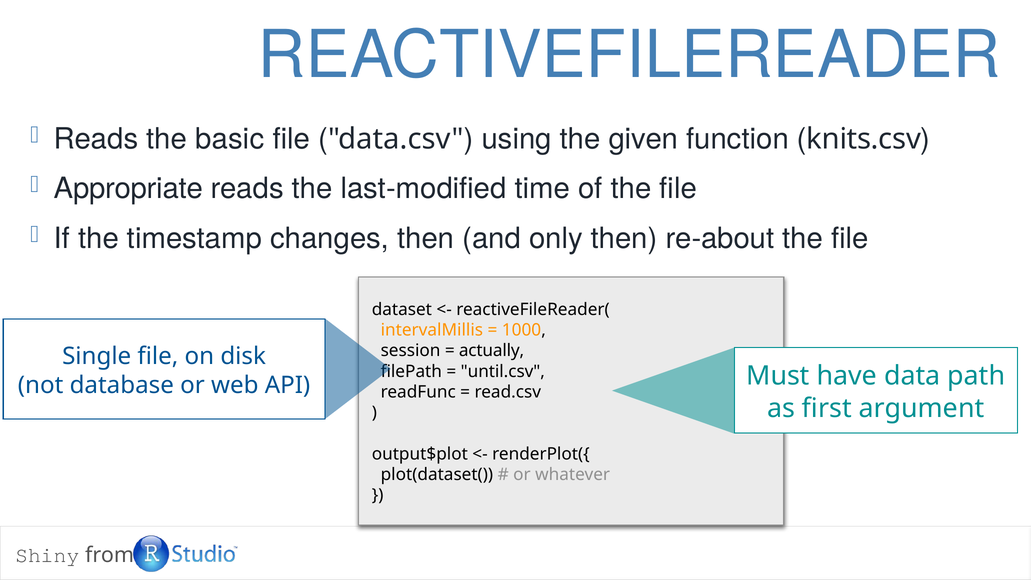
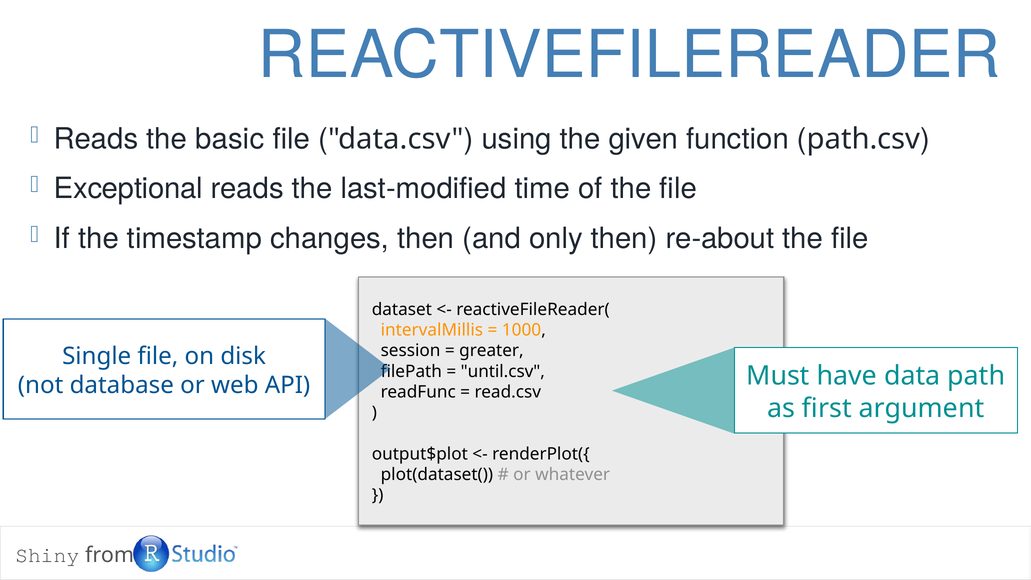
knits.csv: knits.csv -> path.csv (864, 139)
Appropriate: Appropriate -> Exceptional (128, 189)
actually: actually -> greater (491, 351)
